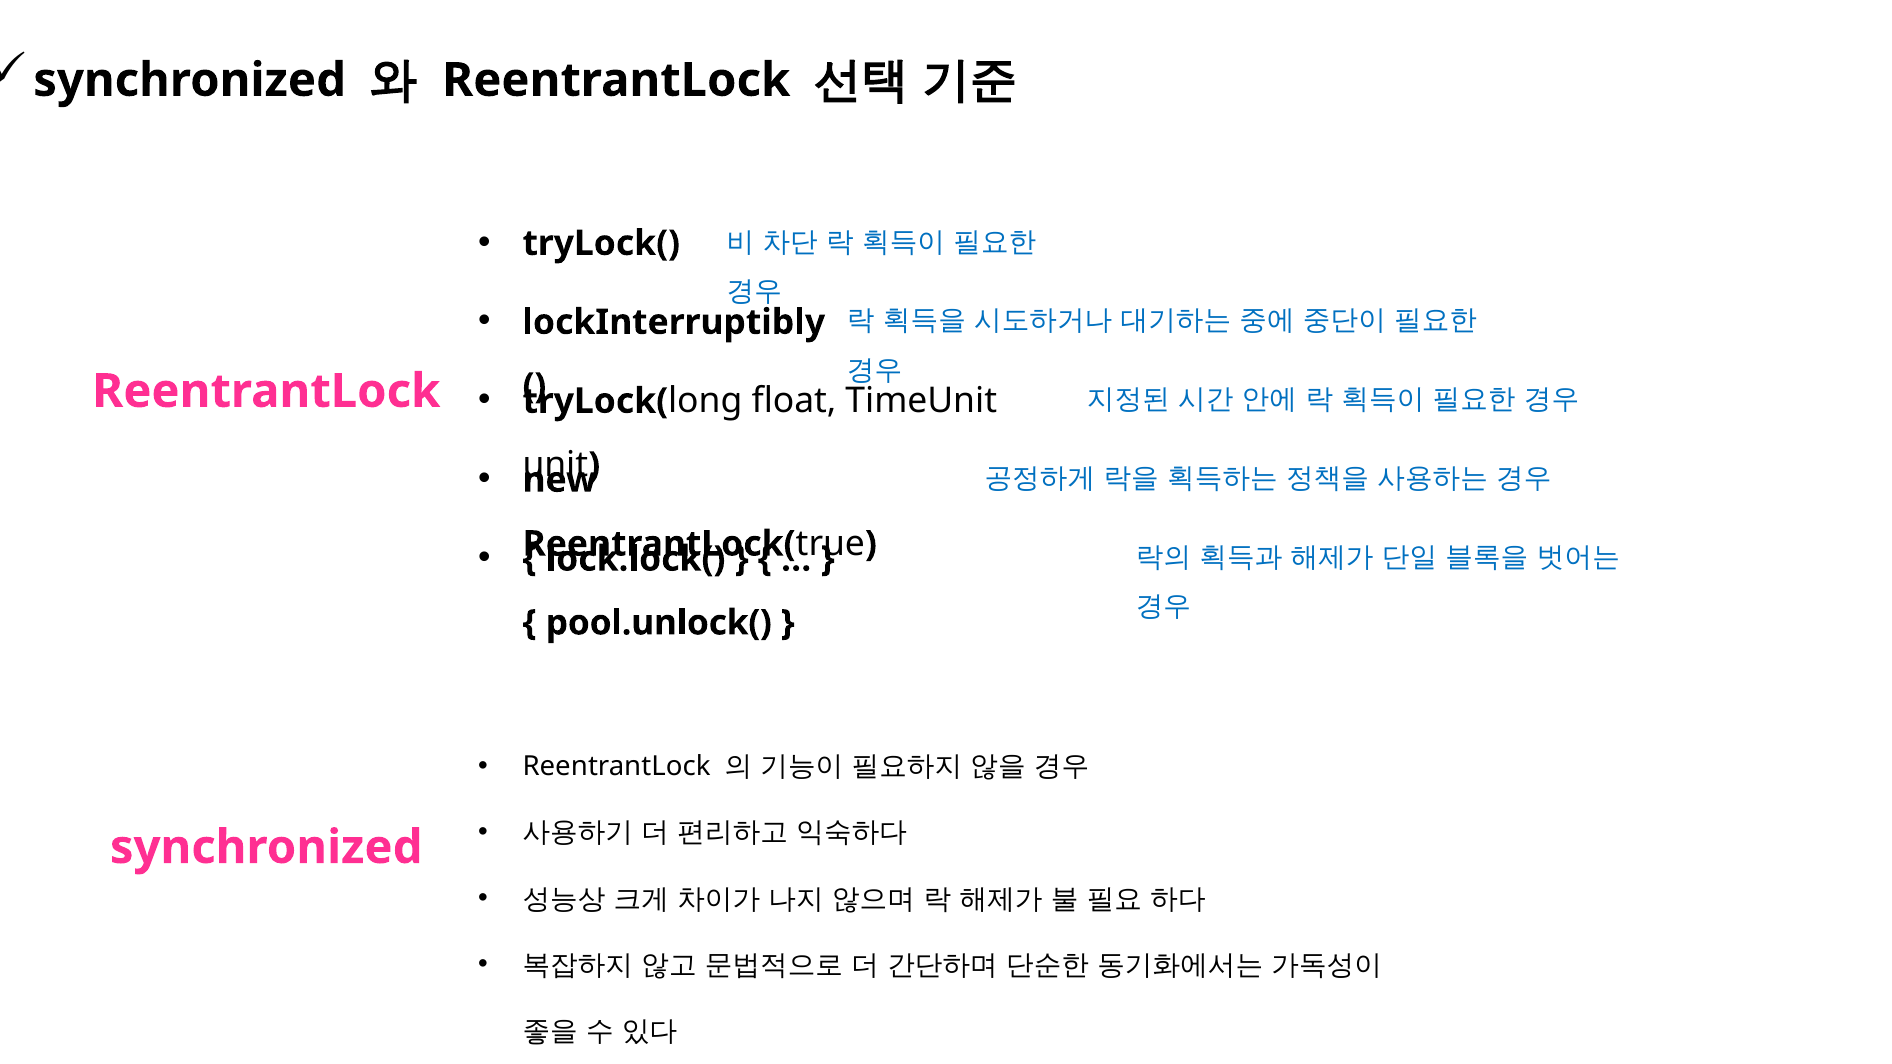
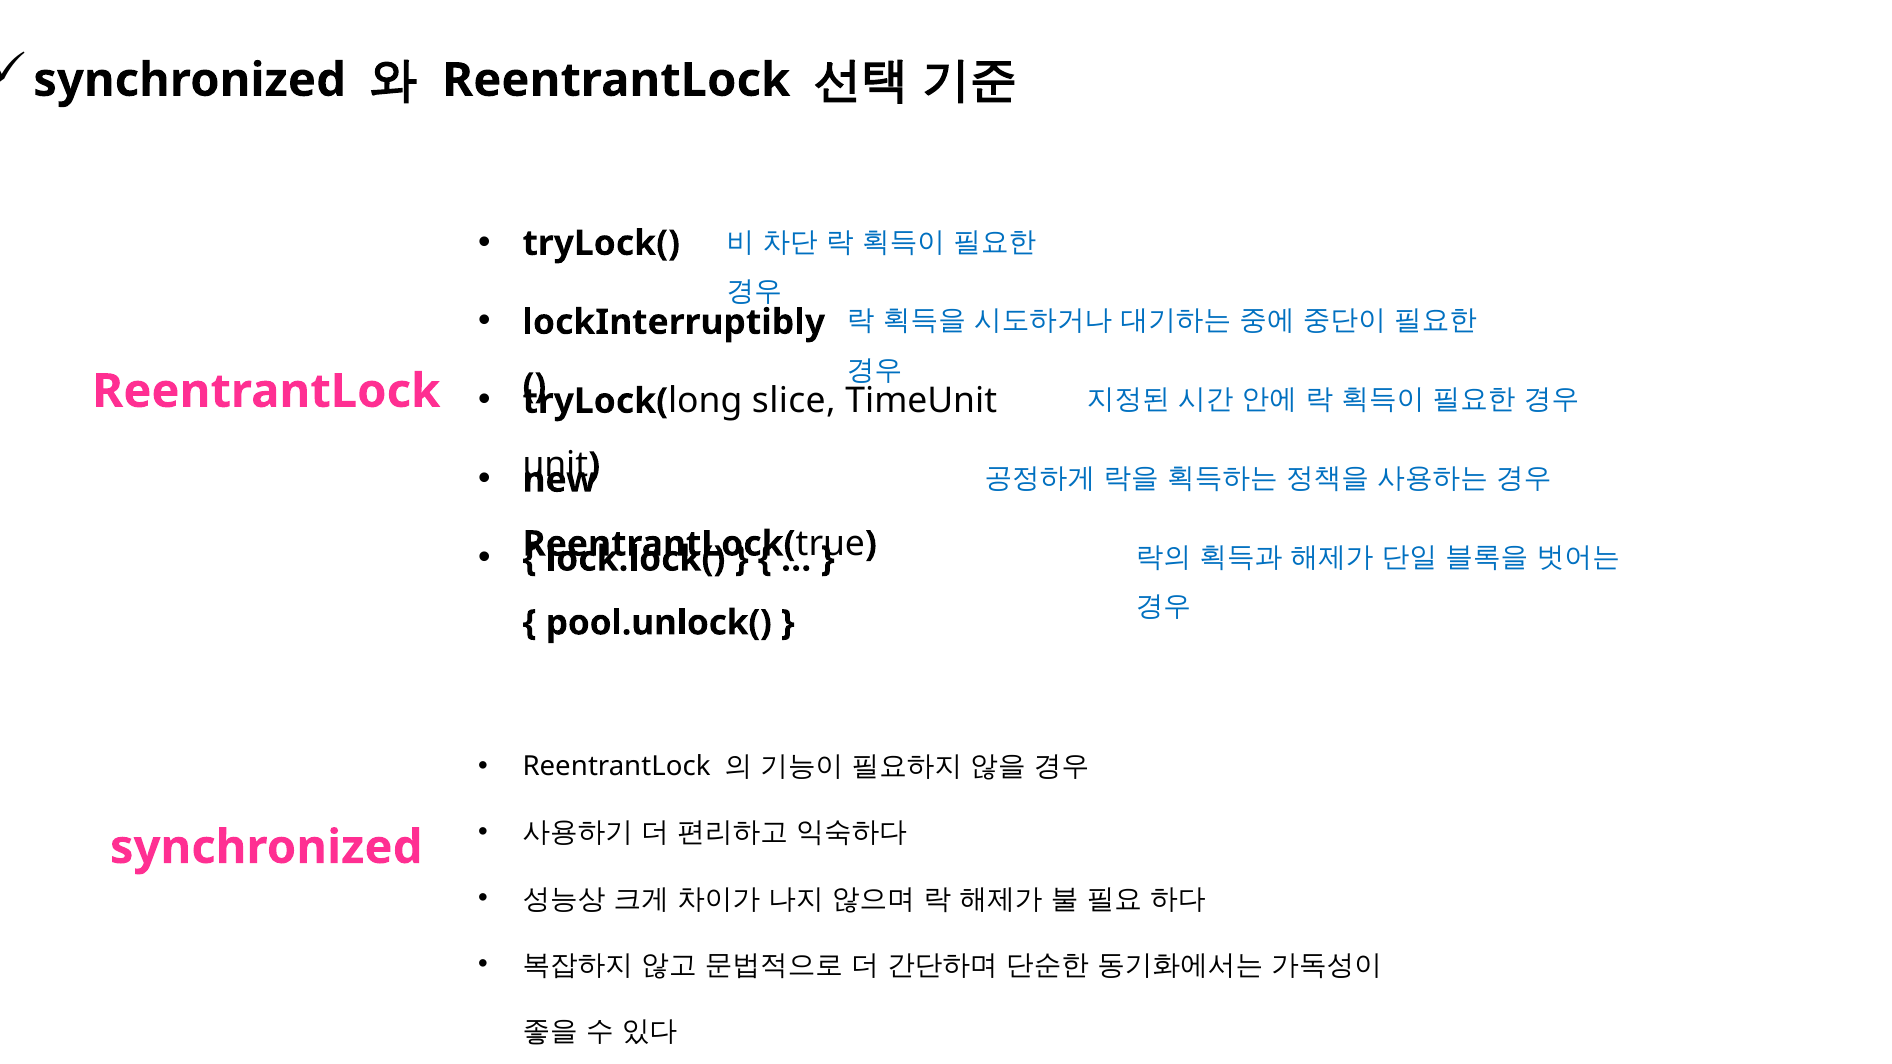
float: float -> slice (794, 401)
